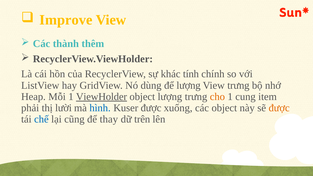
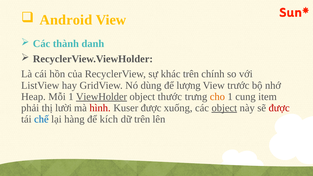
Improve: Improve -> Android (66, 20)
thêm: thêm -> danh (93, 44)
khác tính: tính -> trên (191, 74)
View trưng: trưng -> trước (238, 85)
object lượng: lượng -> thước (170, 97)
hình colour: blue -> red (100, 108)
object underline: none -> present (224, 108)
được colour: orange -> red (279, 108)
cũng: cũng -> hàng (74, 119)
thay: thay -> kích (109, 119)
